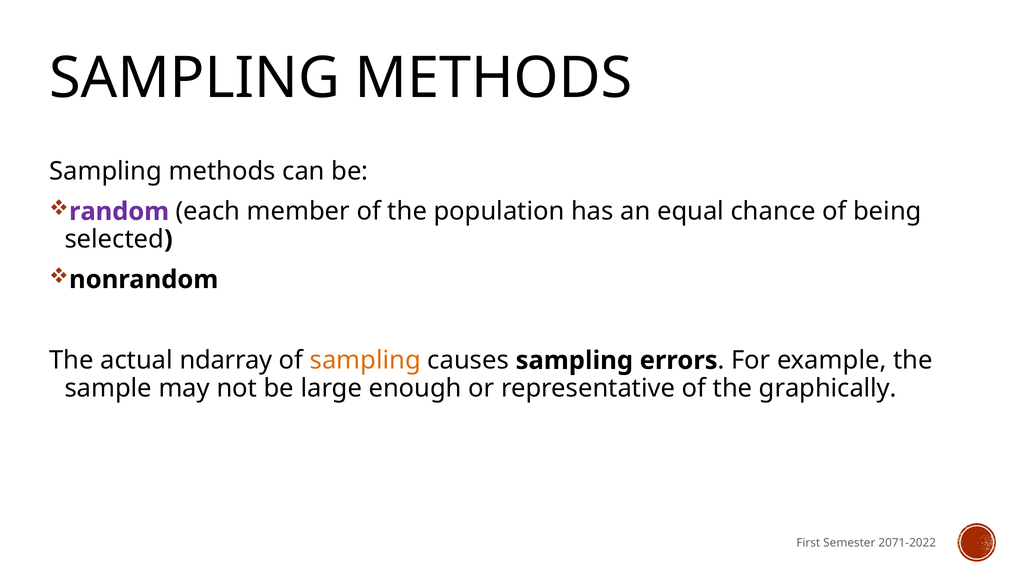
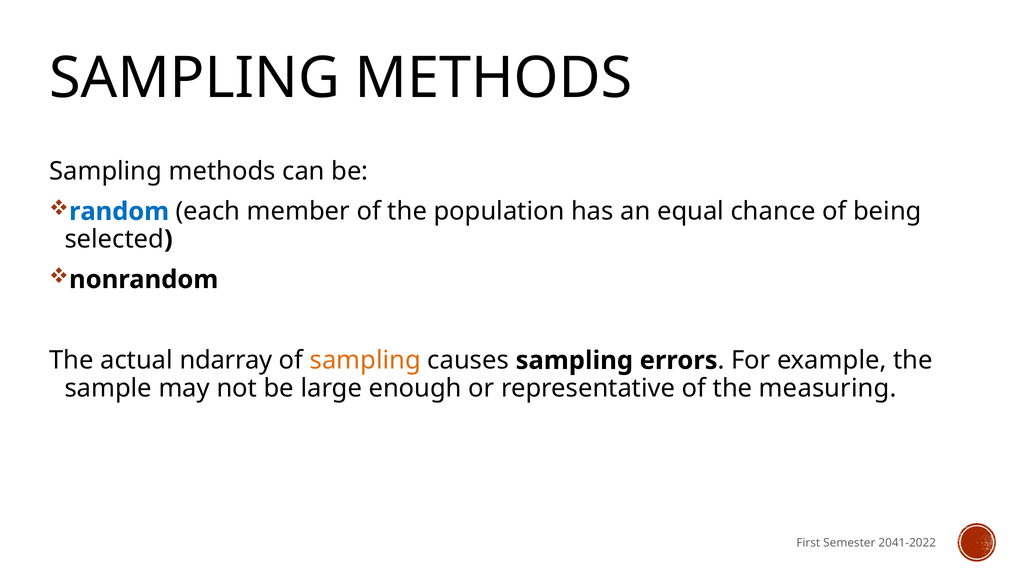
random colour: purple -> blue (119, 212)
graphically: graphically -> measuring (828, 388)
2071-2022: 2071-2022 -> 2041-2022 (907, 543)
